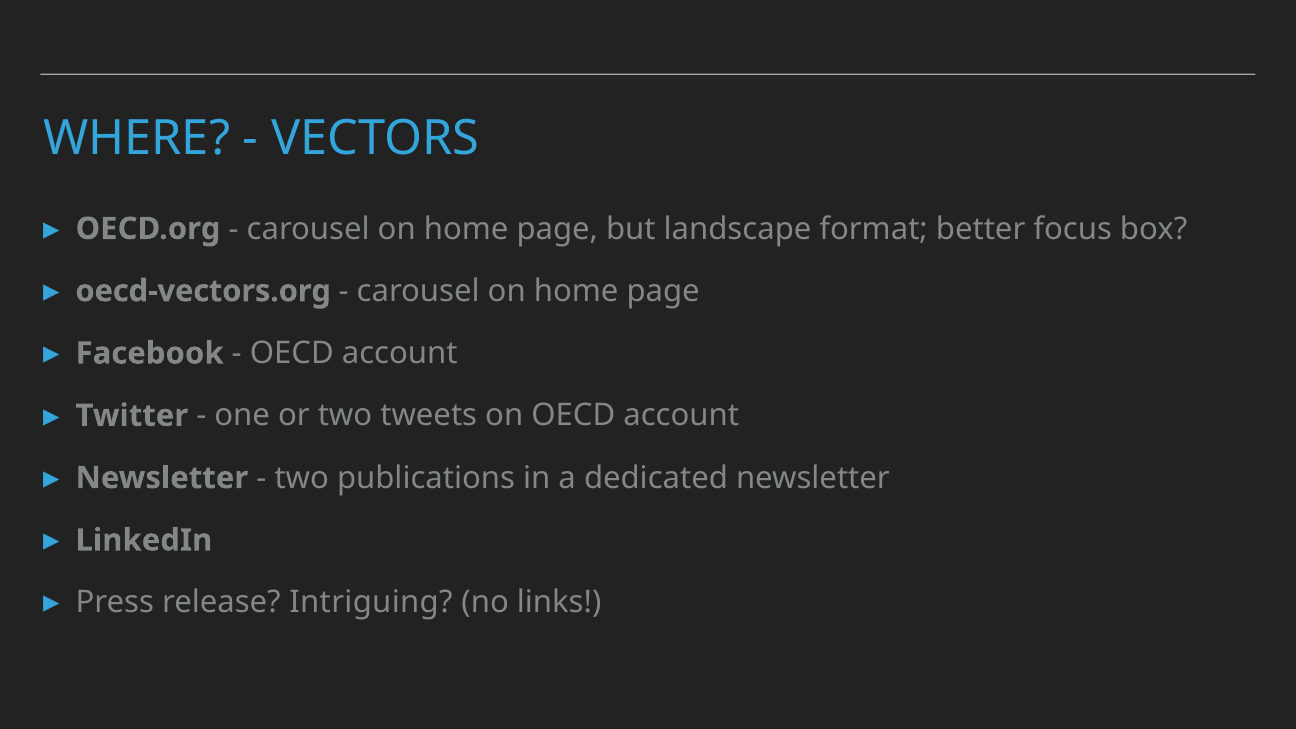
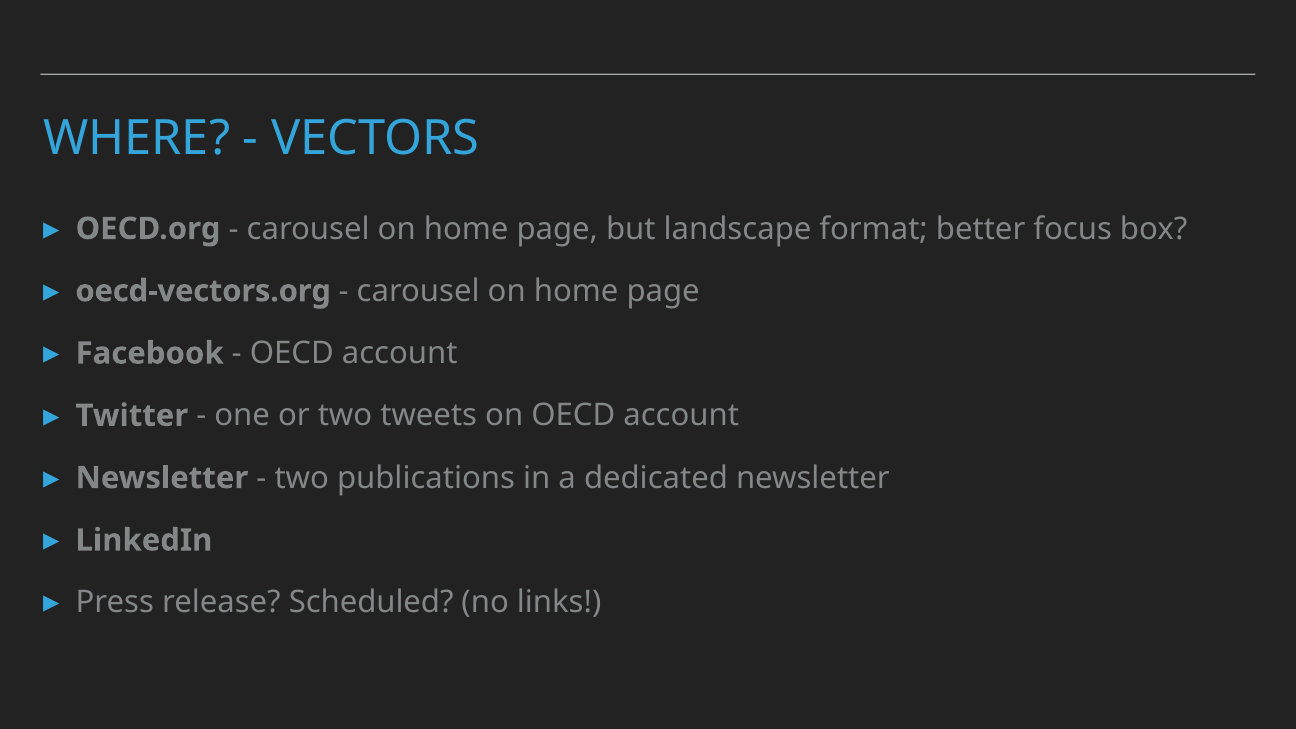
Intriguing: Intriguing -> Scheduled (371, 603)
